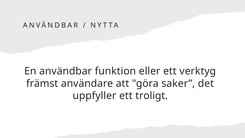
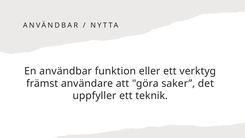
troligt: troligt -> teknik (152, 96)
